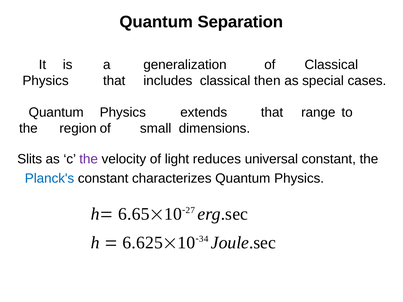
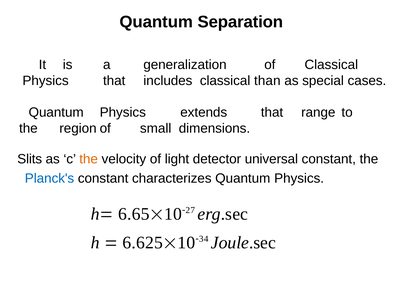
then: then -> than (267, 81)
the colour: purple -> orange (89, 159)
reduces: reduces -> detector (217, 159)
